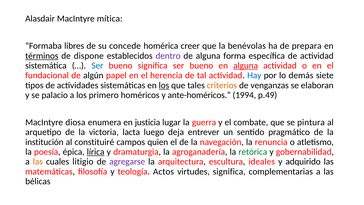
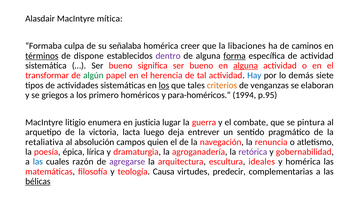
libres: libres -> culpa (74, 46)
concede: concede -> señalaba (125, 46)
benévolas: benévolas -> libaciones (247, 46)
prepara: prepara -> caminos (307, 46)
forma underline: none -> present (235, 56)
Ser colour: blue -> black (97, 66)
fundacional: fundacional -> transformar (47, 75)
algún colour: black -> green (93, 75)
palacio: palacio -> griegos (55, 95)
ante-homéricos: ante-homéricos -> para-homéricos (199, 95)
p.49: p.49 -> p.95 (268, 95)
diosa: diosa -> litigio (75, 122)
institución: institución -> retaliativa (44, 142)
constituiré: constituiré -> absolución (94, 142)
lírica underline: present -> none (96, 152)
retórica colour: green -> purple (253, 152)
las colour: orange -> blue (38, 162)
litigio: litigio -> razón (83, 162)
y adquirido: adquirido -> homérica (303, 162)
Actos: Actos -> Causa (164, 171)
virtudes significa: significa -> predecir (229, 171)
bélicas underline: none -> present (38, 181)
